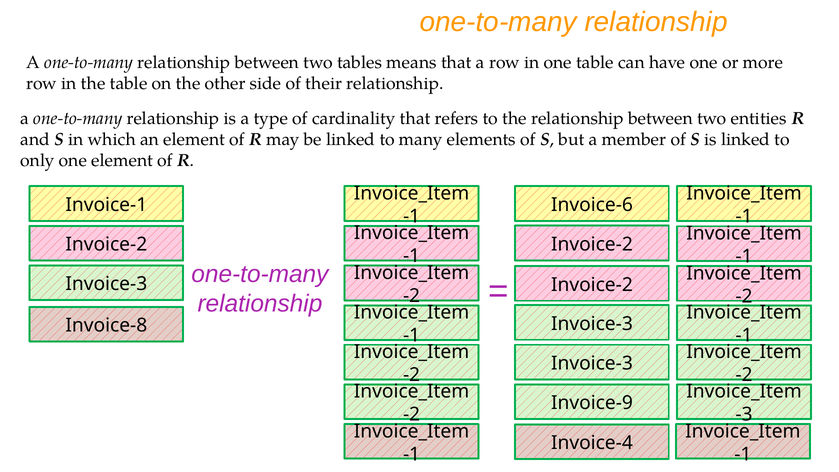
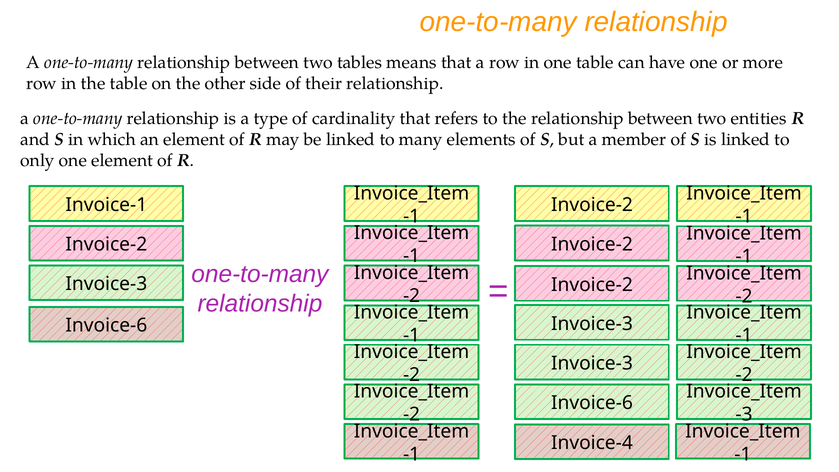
Invoice-6: Invoice-6 -> Invoice-2 (592, 205)
Invoice-8: Invoice-8 -> Invoice-6 (106, 325)
Invoice-9: Invoice-9 -> Invoice-6 (592, 403)
